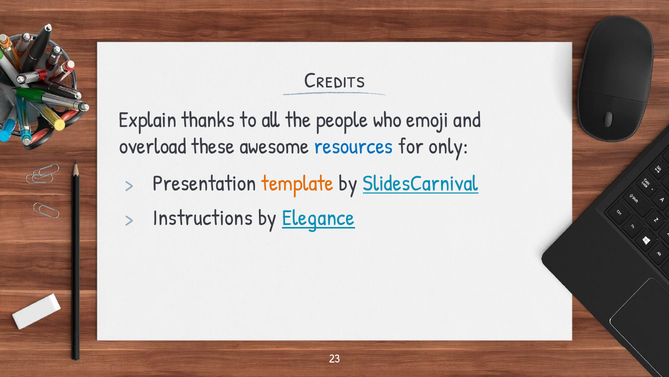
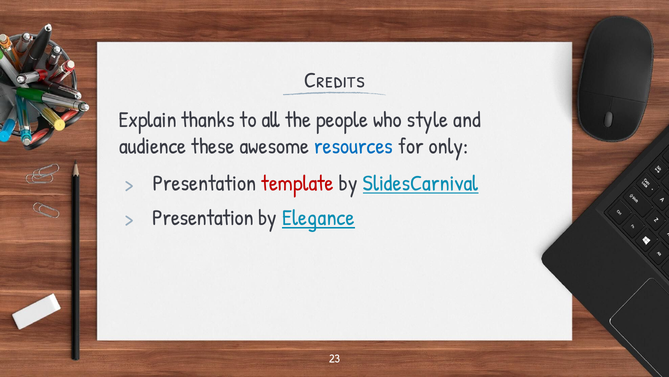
emoji: emoji -> style (427, 119)
overload: overload -> audience (153, 146)
template colour: orange -> red (298, 183)
Instructions: Instructions -> Presentation (203, 218)
